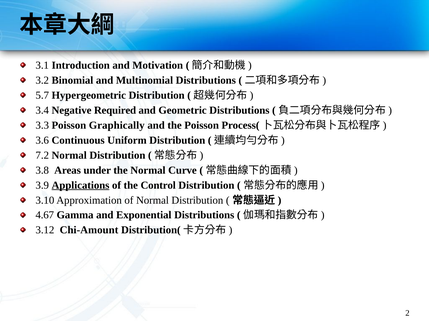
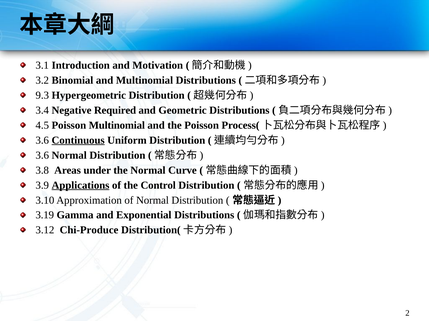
5.7: 5.7 -> 9.3 (42, 96)
3.3: 3.3 -> 4.5 (42, 126)
Poisson Graphically: Graphically -> Multinomial (117, 126)
Continuous underline: none -> present (78, 141)
7.2: 7.2 -> 3.6 (42, 156)
4.67: 4.67 -> 3.19 (45, 216)
Chi-Amount: Chi-Amount -> Chi-Produce (89, 231)
